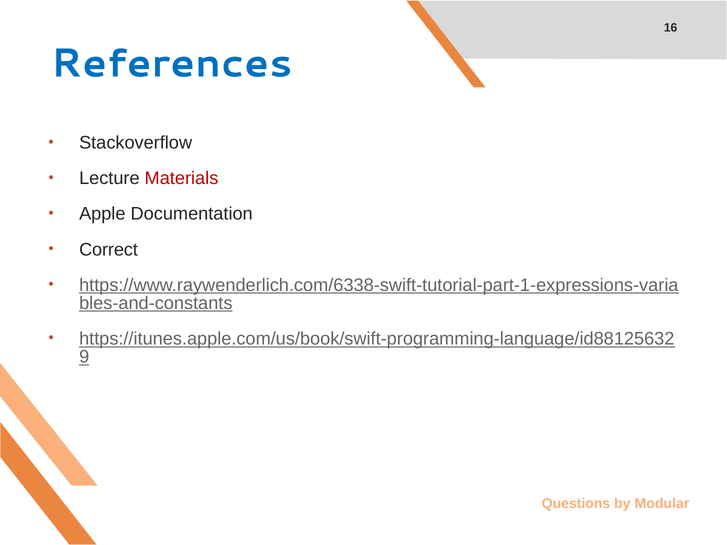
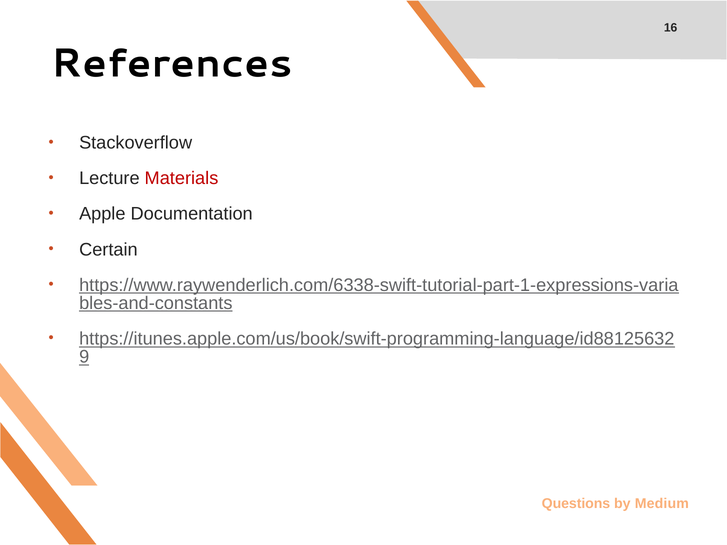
References colour: blue -> black (172, 64)
Correct: Correct -> Certain (108, 250)
Modular: Modular -> Medium (662, 504)
